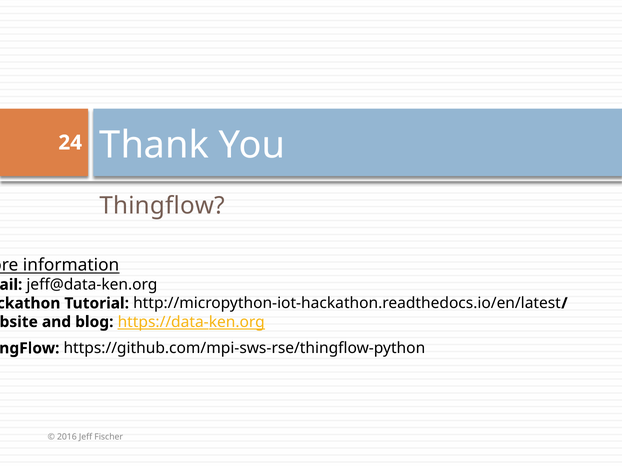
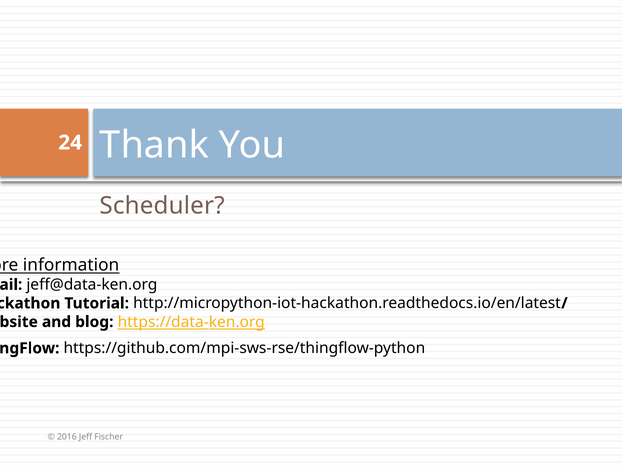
Thingflow: Thingflow -> Scheduler (162, 206)
